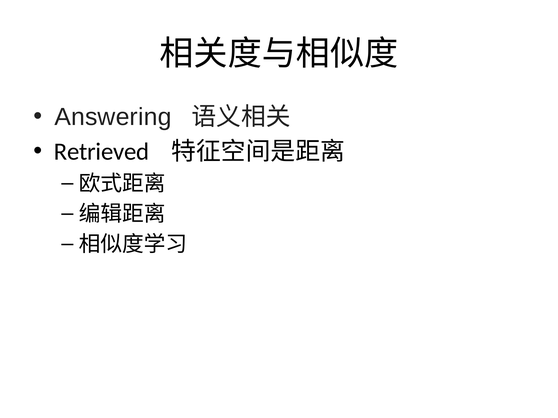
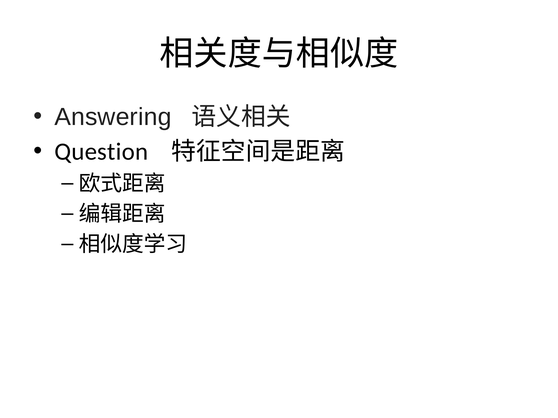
Retrieved: Retrieved -> Question (101, 152)
